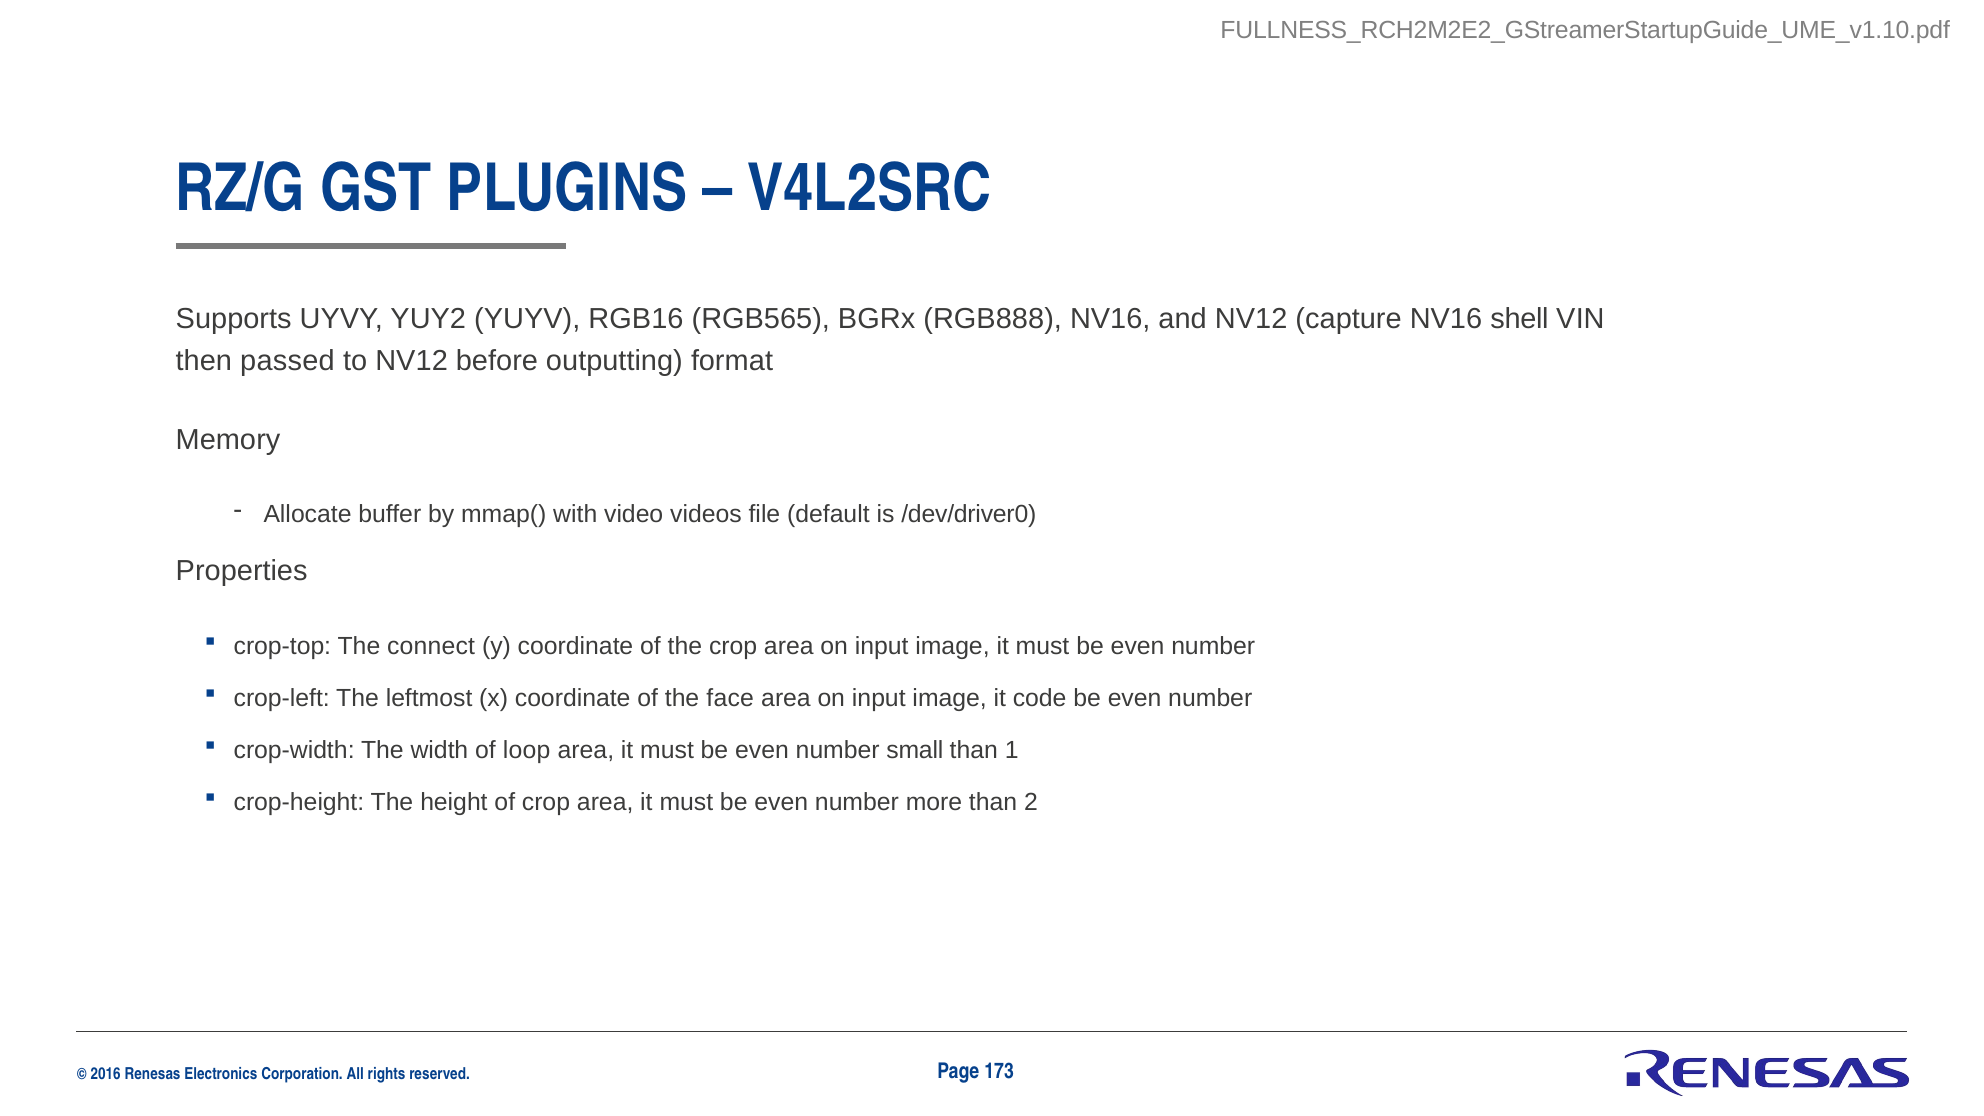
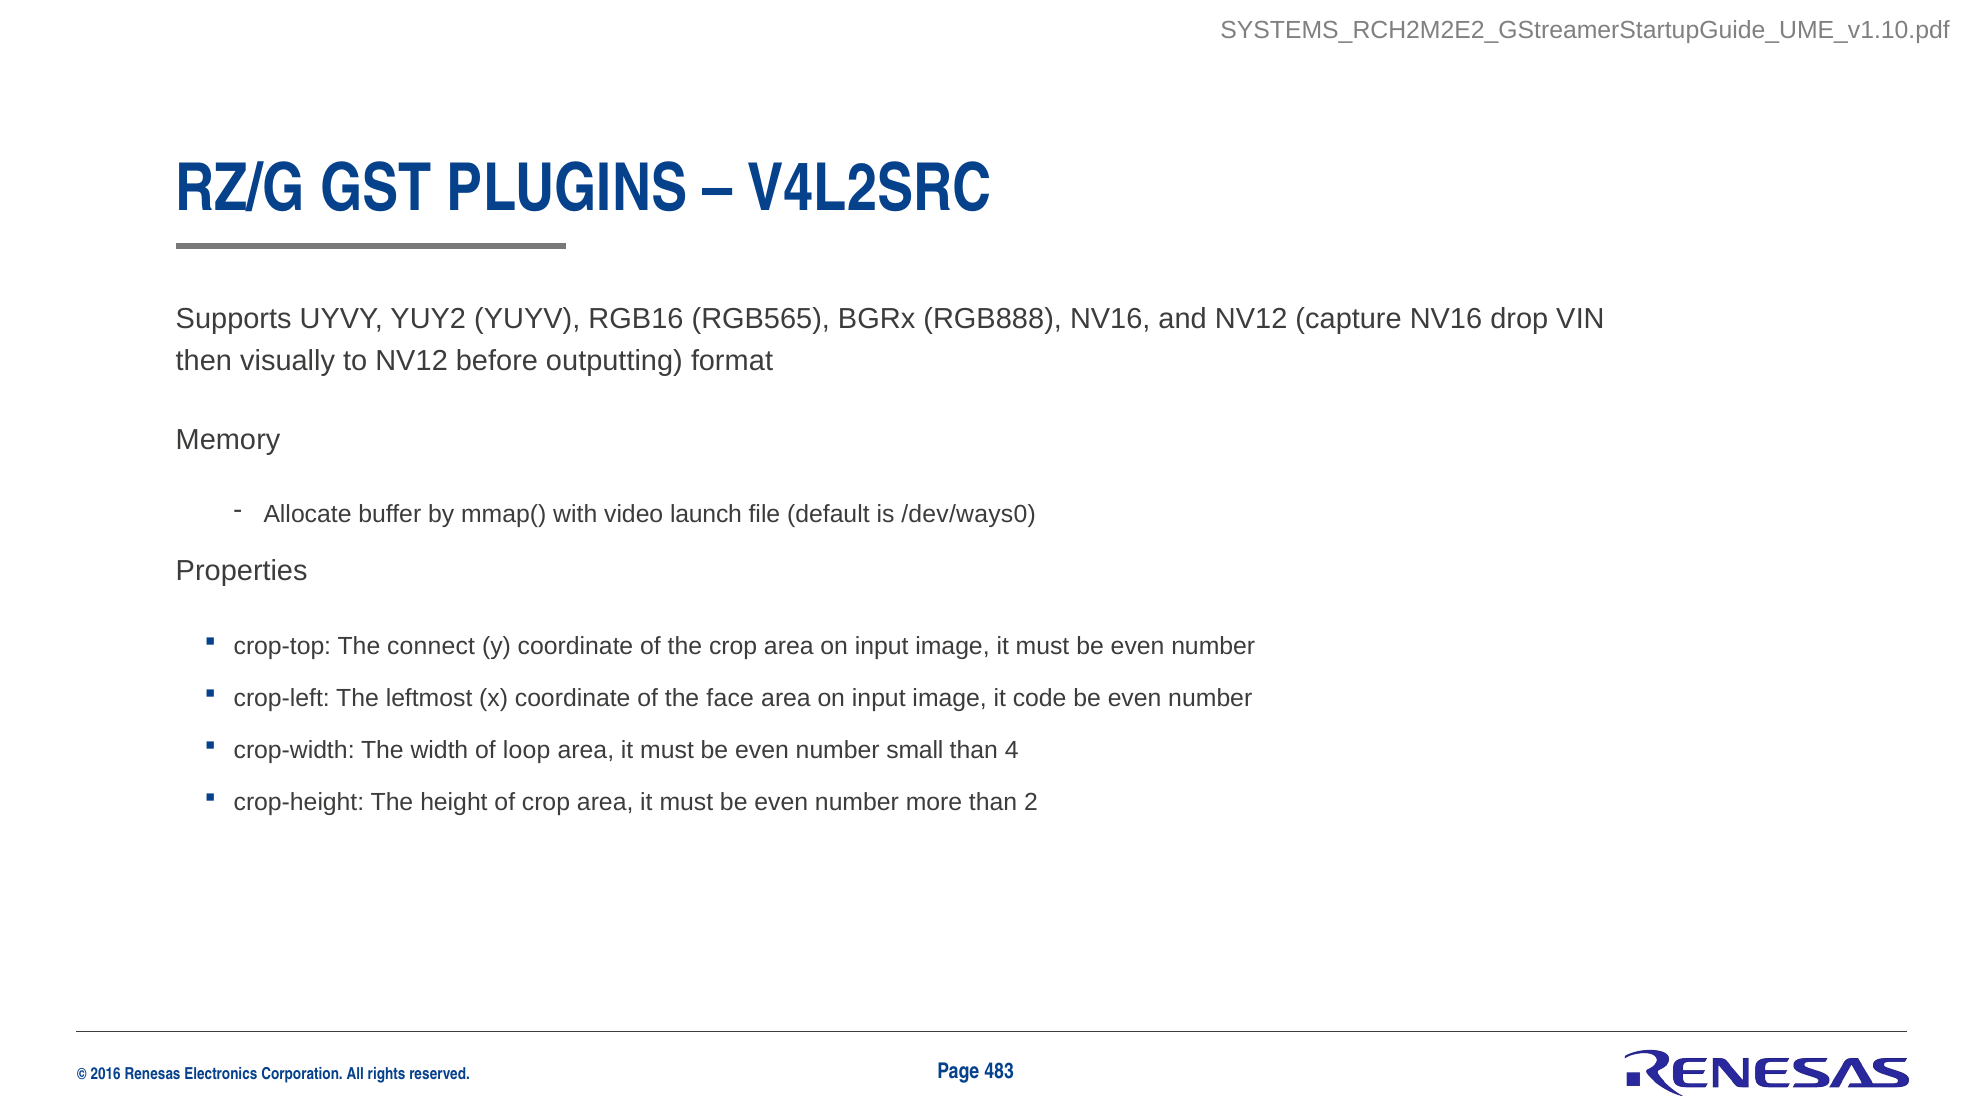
FULLNESS_RCH2M2E2_GStreamerStartupGuide_UME_v1.10.pdf: FULLNESS_RCH2M2E2_GStreamerStartupGuide_UME_v1.10.pdf -> SYSTEMS_RCH2M2E2_GStreamerStartupGuide_UME_v1.10.pdf (1585, 31)
shell: shell -> drop (1519, 319)
passed: passed -> visually (288, 361)
videos: videos -> launch (706, 515)
/dev/driver0: /dev/driver0 -> /dev/ways0 (969, 515)
1: 1 -> 4 (1012, 750)
173: 173 -> 483 (999, 1072)
